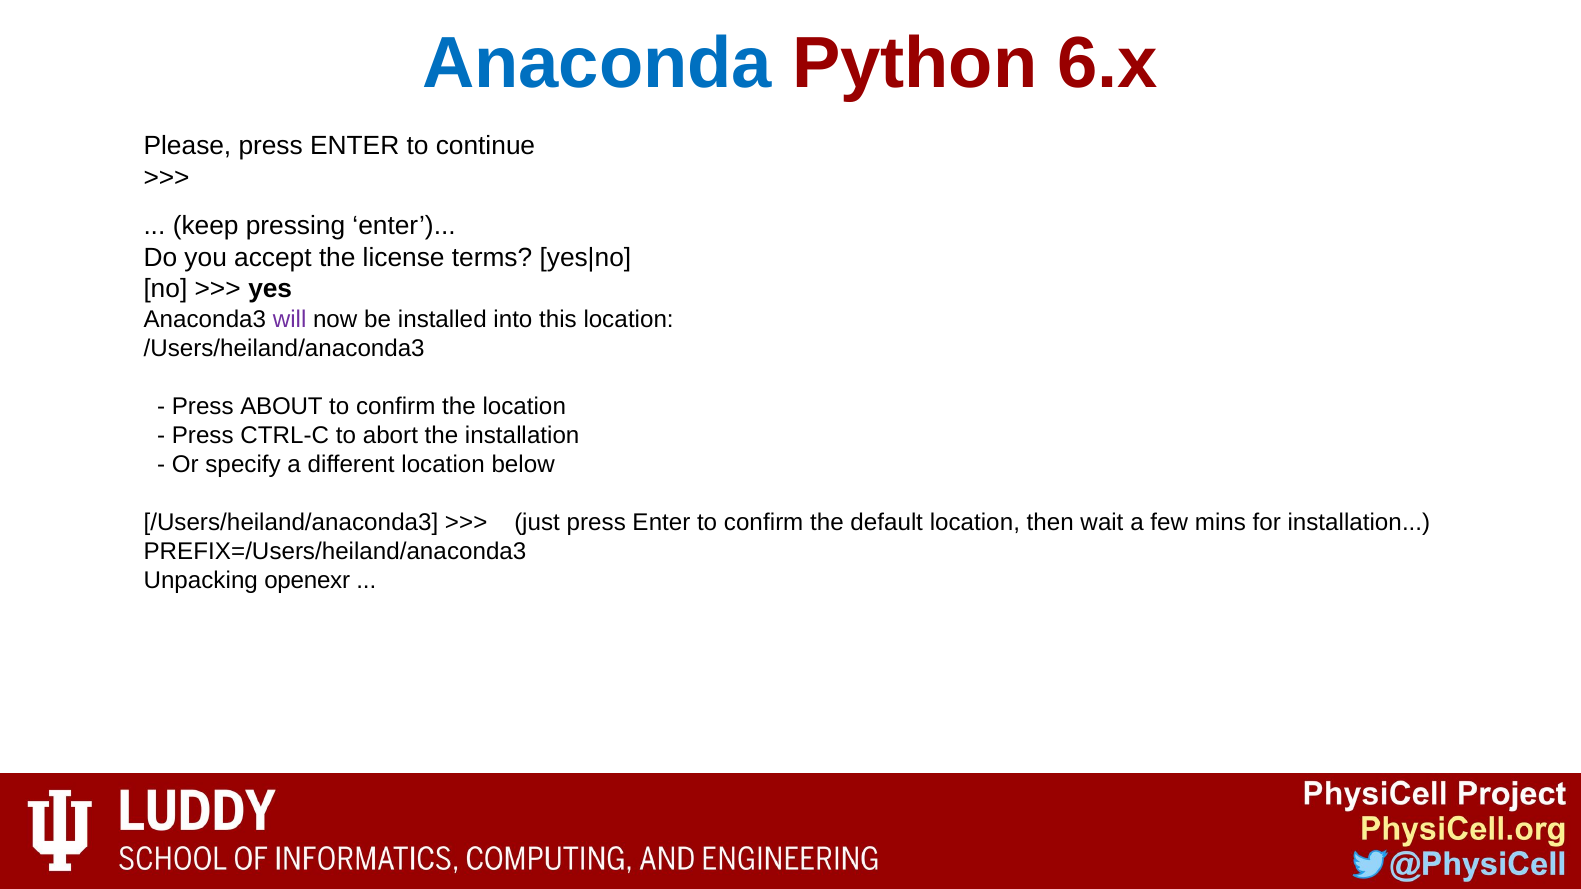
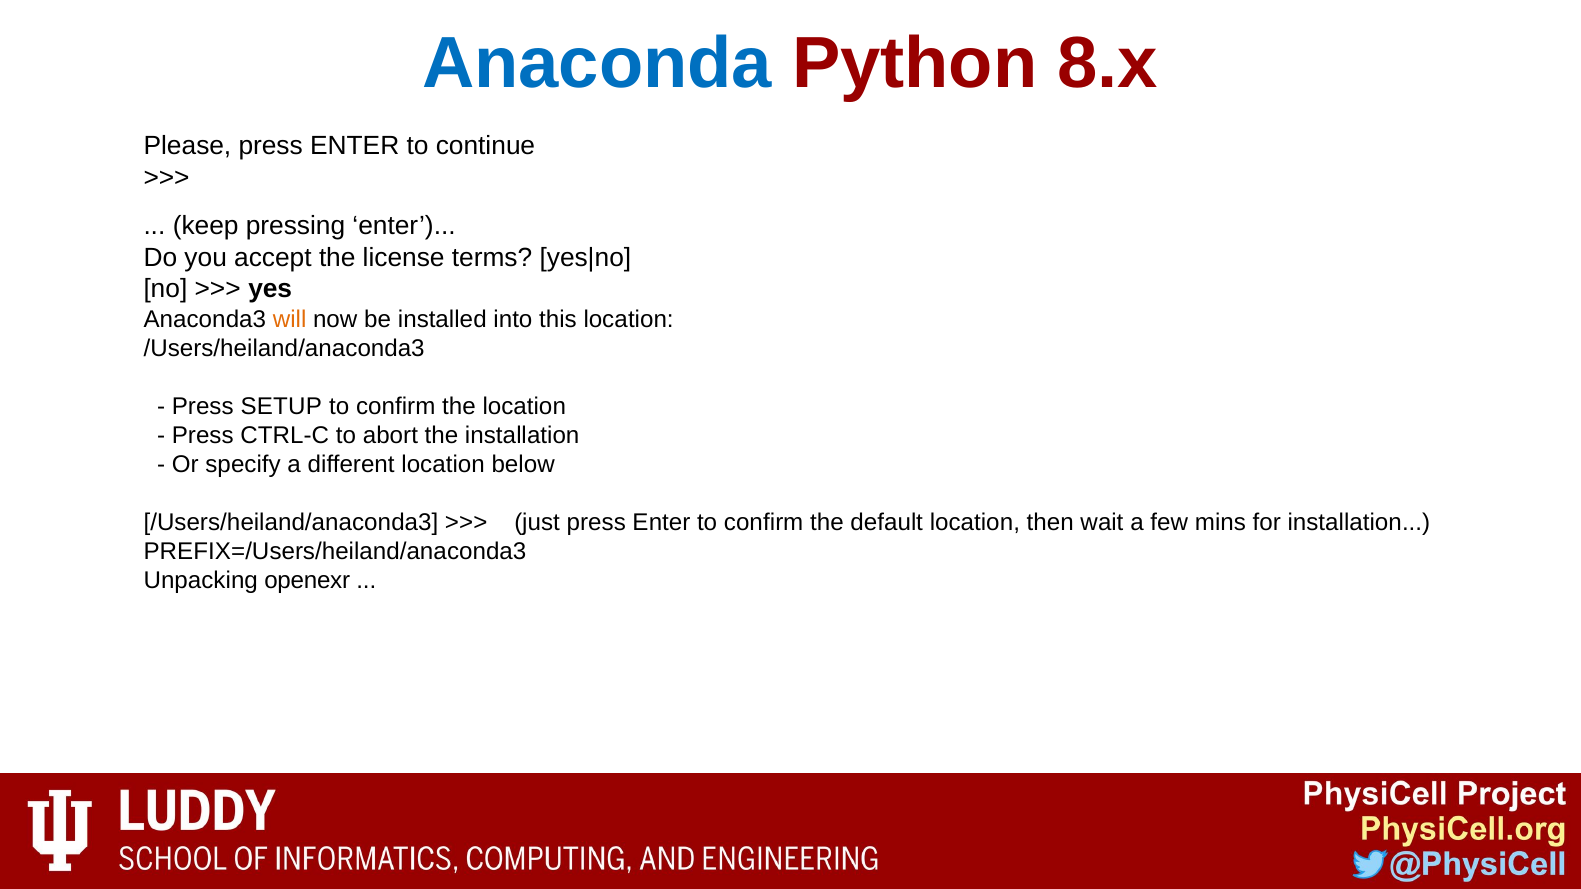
6.x: 6.x -> 8.x (1108, 64)
will colour: purple -> orange (290, 319)
ABOUT: ABOUT -> SETUP (281, 406)
